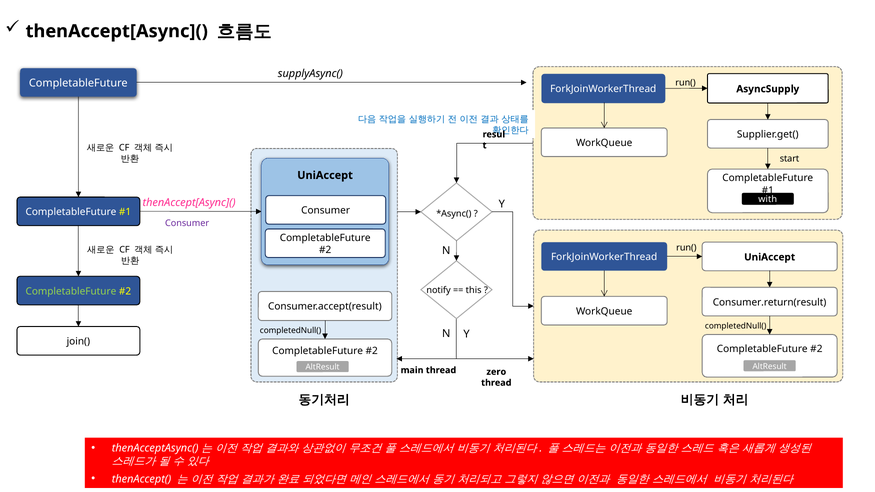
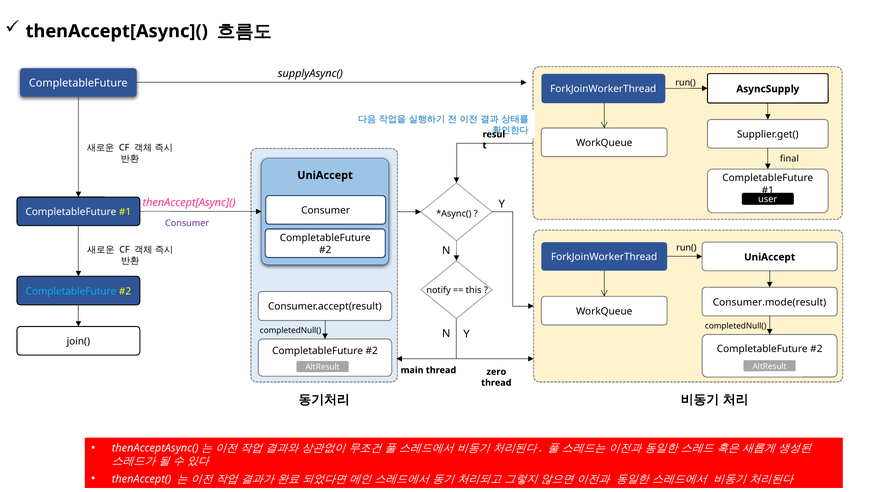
start: start -> final (789, 159)
with: with -> user (768, 199)
CompletableFuture colour: light green -> light blue (71, 291)
Consumer.return(result: Consumer.return(result -> Consumer.mode(result (770, 302)
